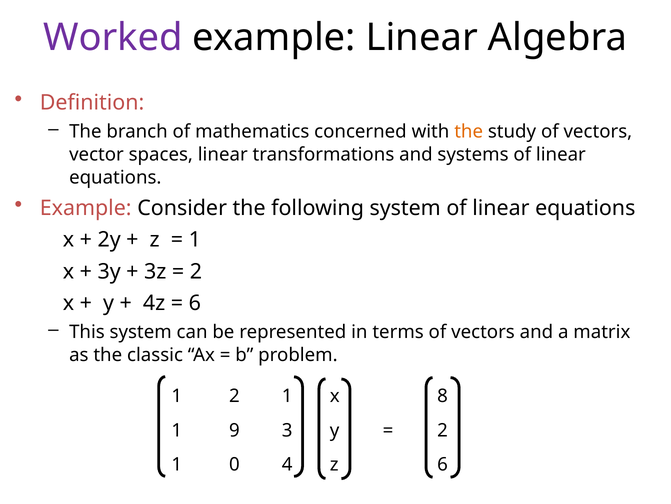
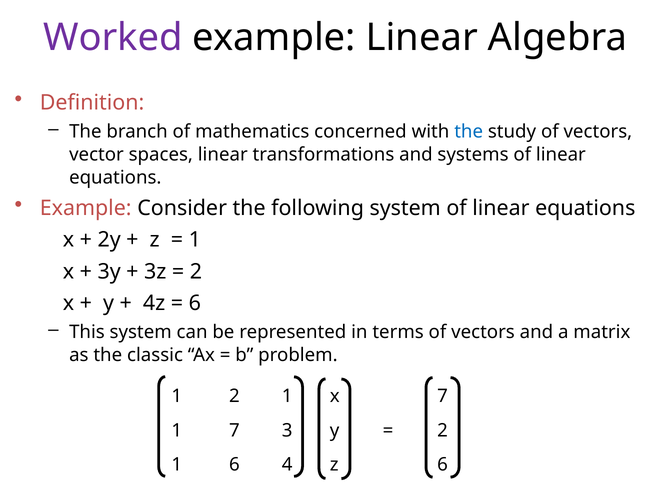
the colour: orange -> blue (469, 132)
x 8: 8 -> 7 (443, 395)
1 9: 9 -> 7 (234, 430)
1 0: 0 -> 6 (234, 464)
